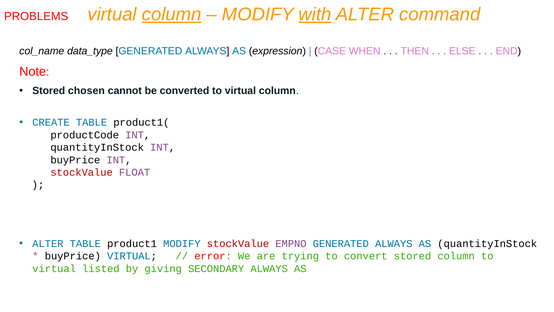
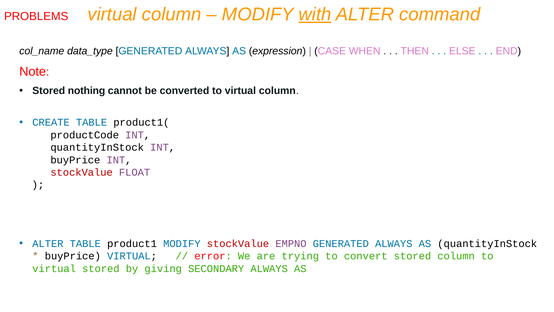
column underline: present -> none (172, 14)
chosen: chosen -> nothing (87, 91)
virtual listed: listed -> stored (101, 268)
